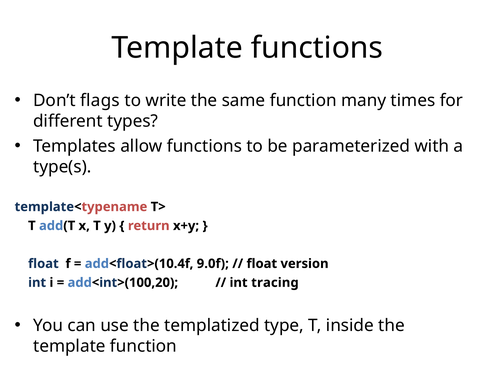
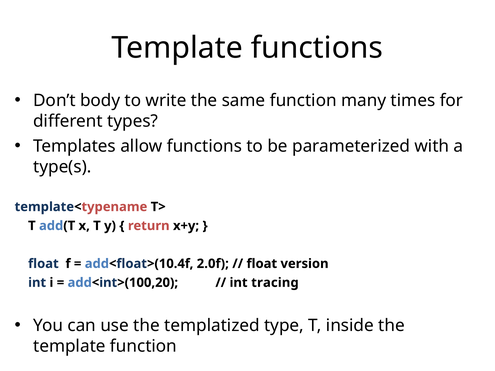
flags: flags -> body (100, 101)
9.0f: 9.0f -> 2.0f (213, 264)
